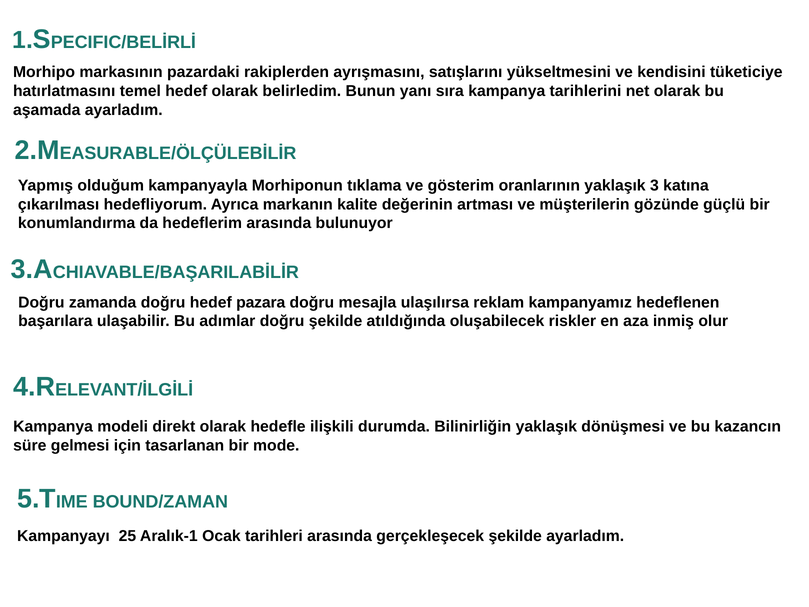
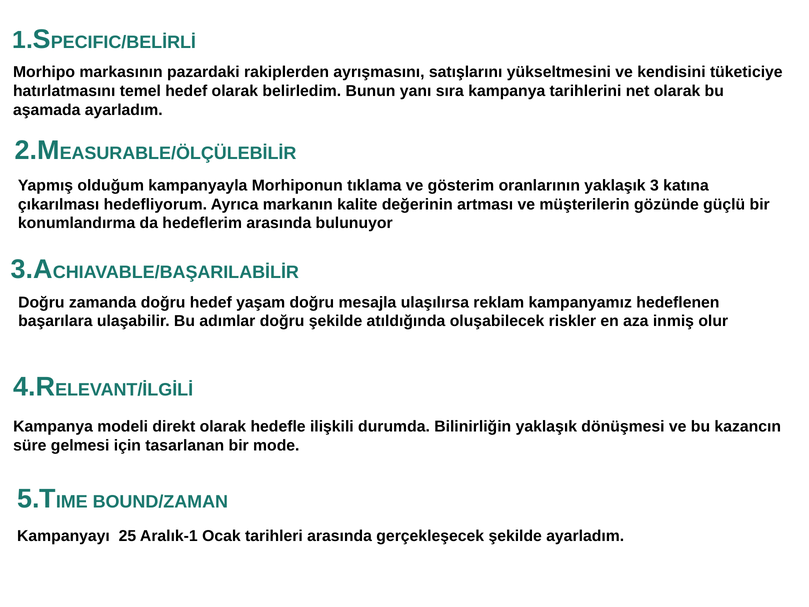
pazara: pazara -> yaşam (261, 302)
